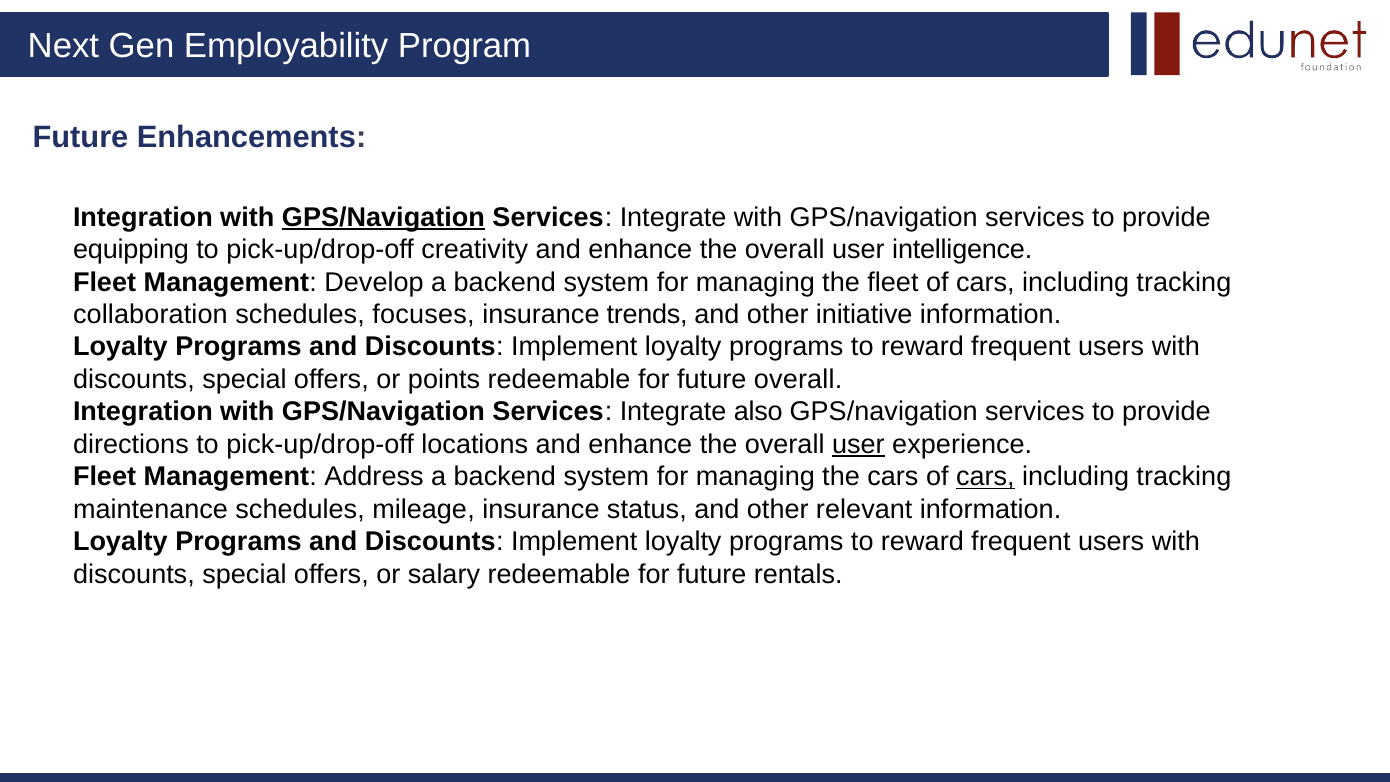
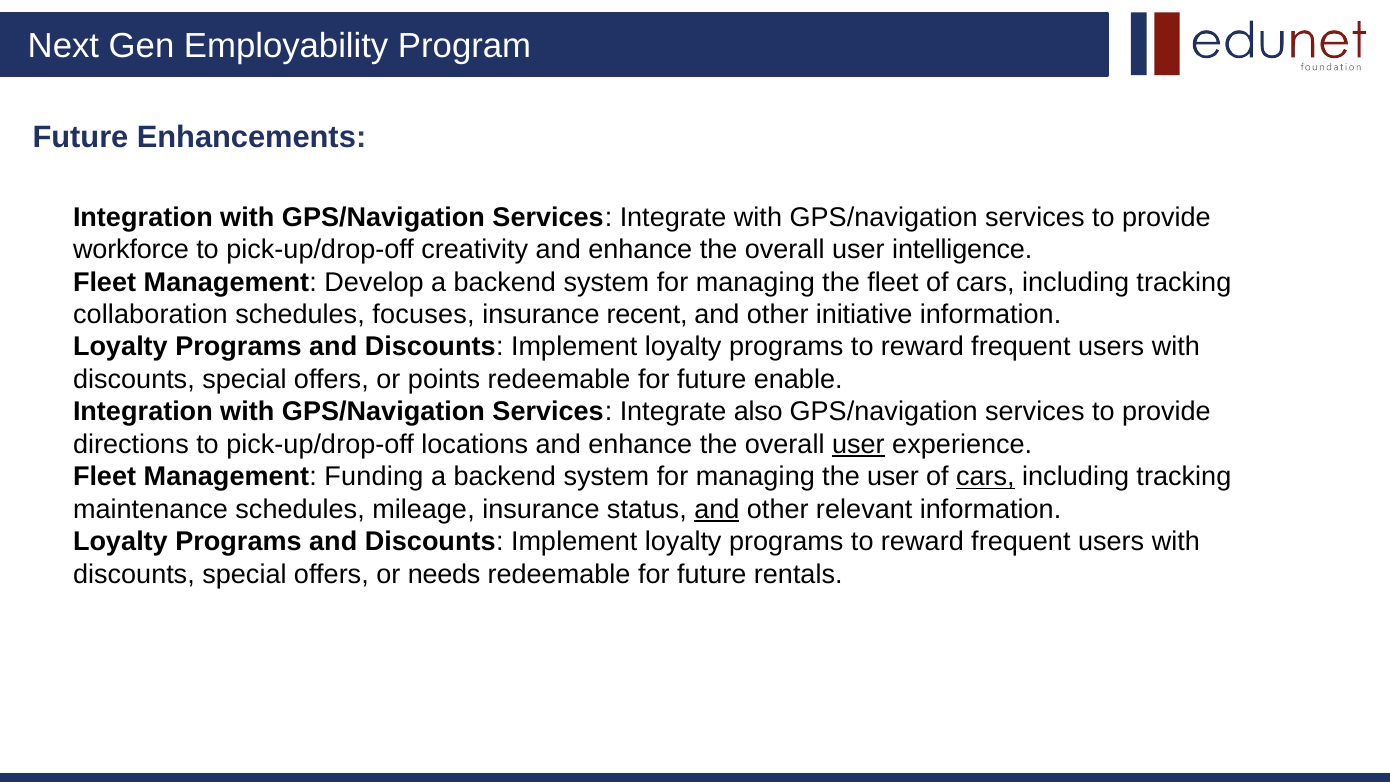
GPS/Navigation underline: present -> none (383, 217)
equipping: equipping -> workforce (131, 250)
trends: trends -> recent (647, 315)
future overall: overall -> enable (798, 379)
Address: Address -> Funding (374, 477)
the cars: cars -> user (893, 477)
and underline: none -> present (717, 509)
salary: salary -> needs (444, 574)
